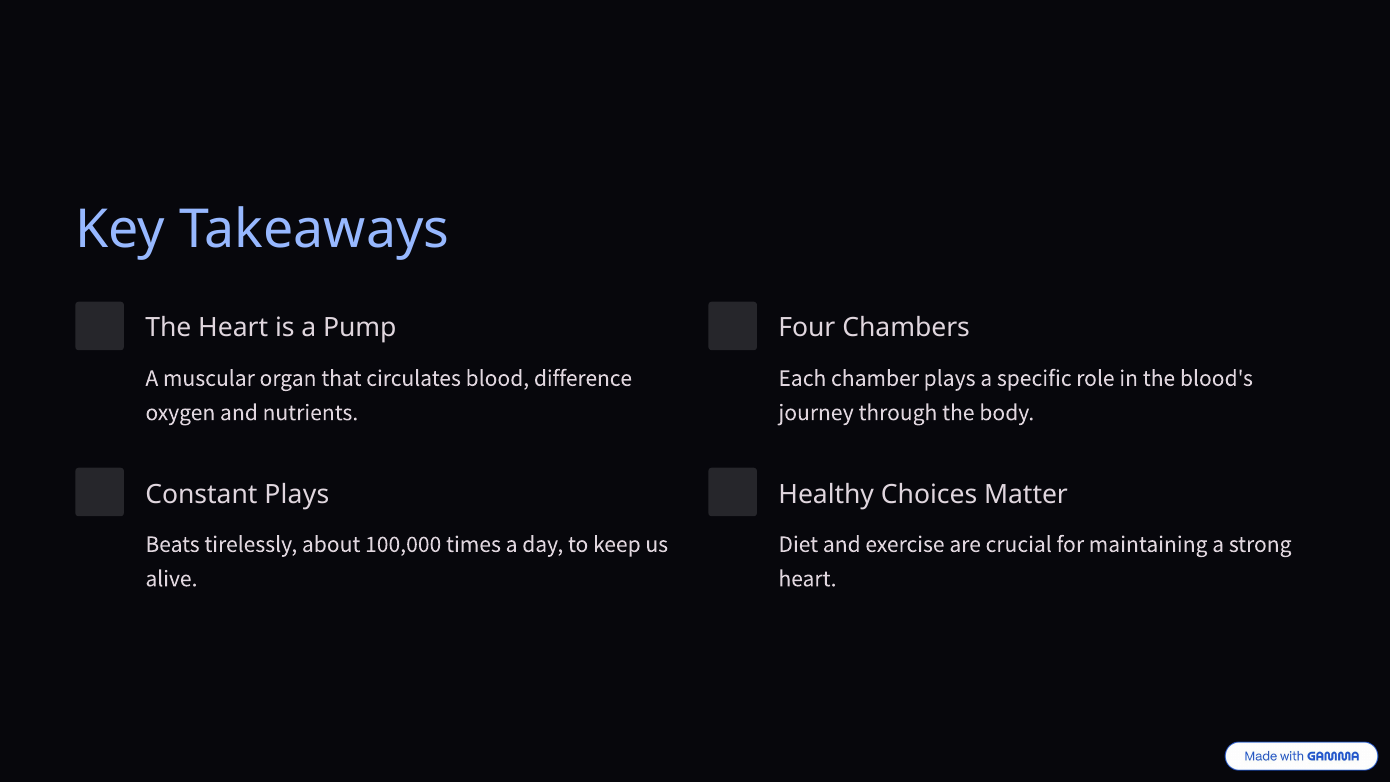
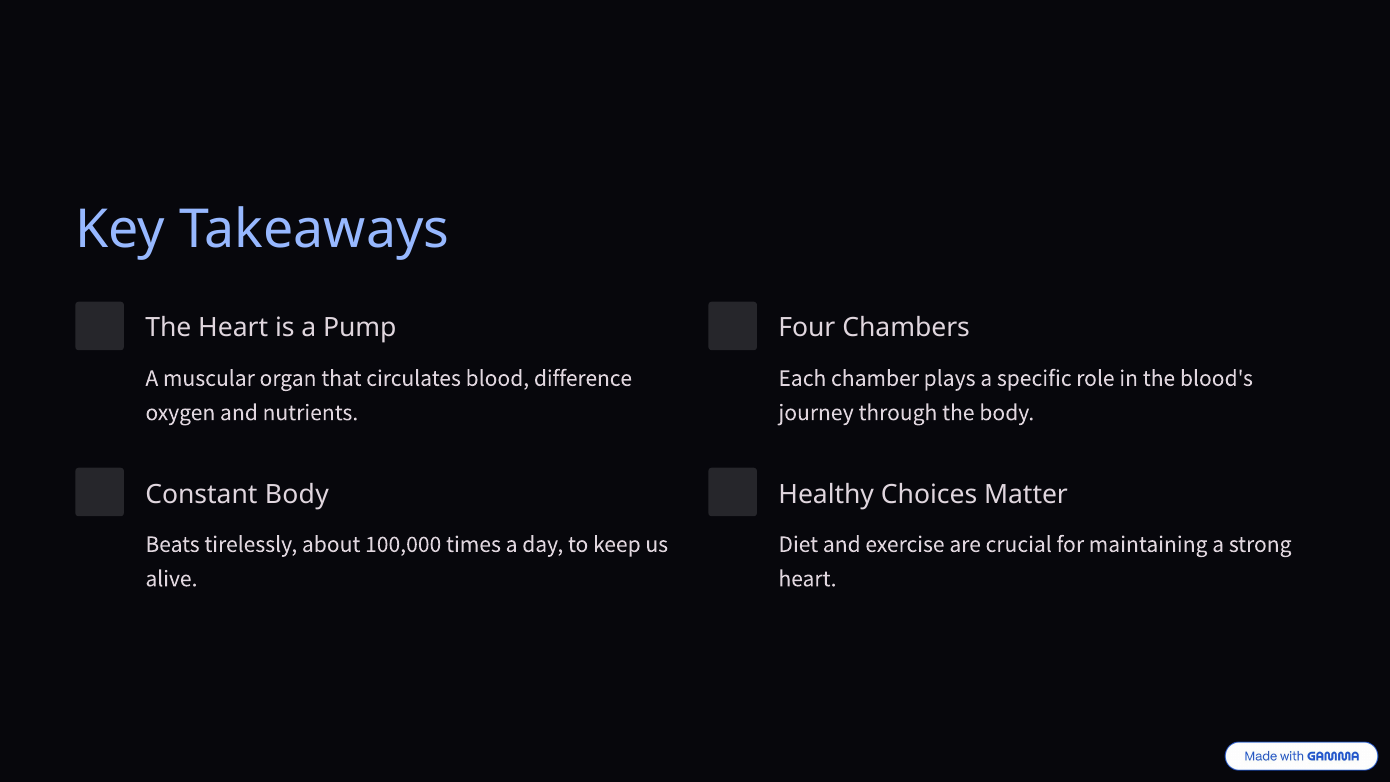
Constant Plays: Plays -> Body (297, 494)
